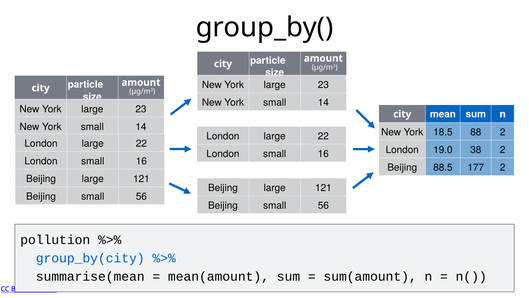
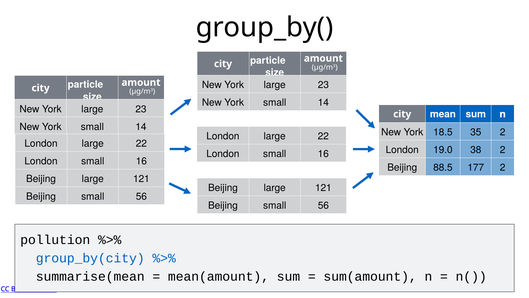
88: 88 -> 35 (476, 132)
